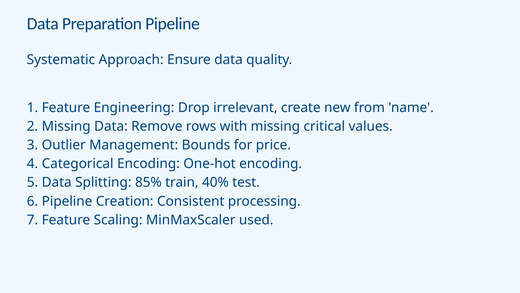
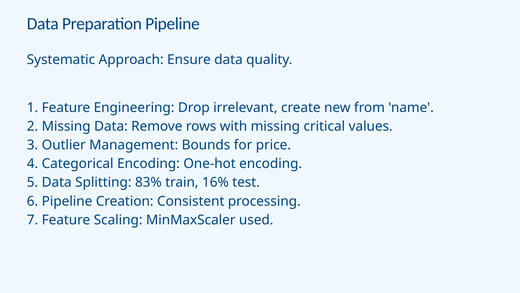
85%: 85% -> 83% (148, 182)
40%: 40% -> 16% (215, 182)
